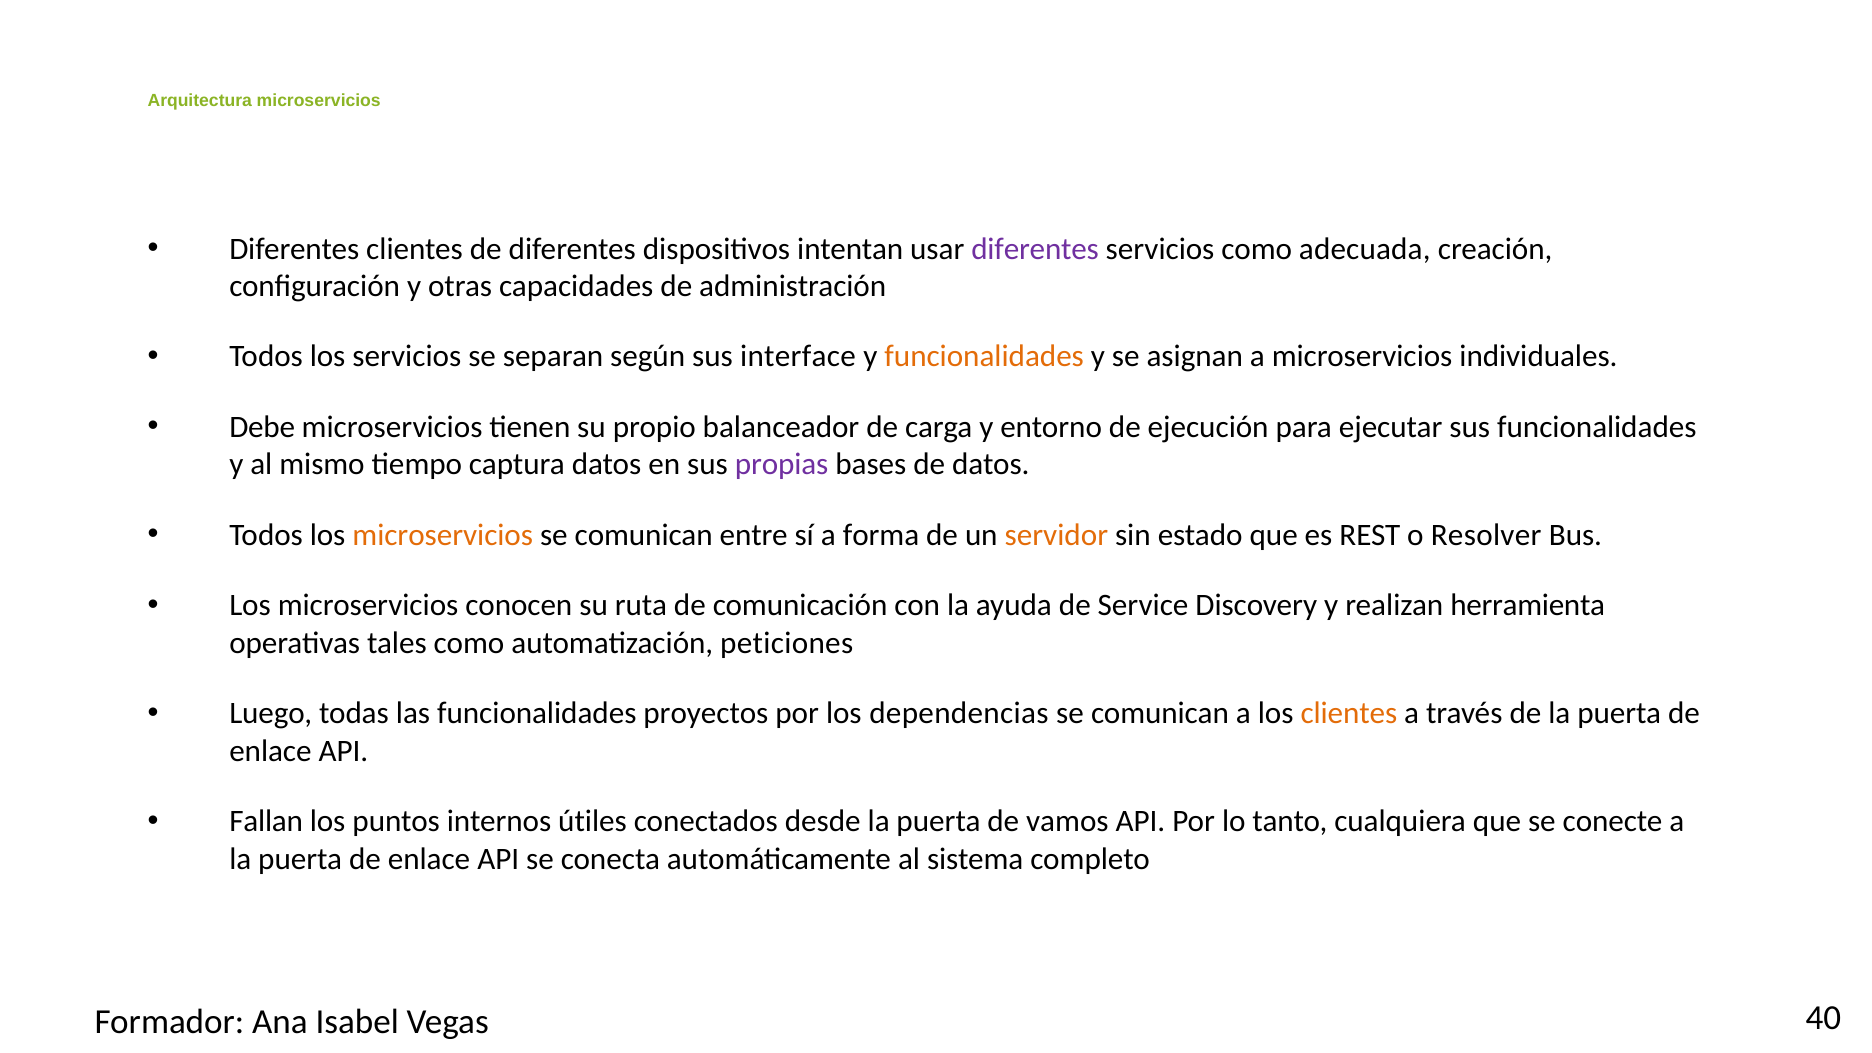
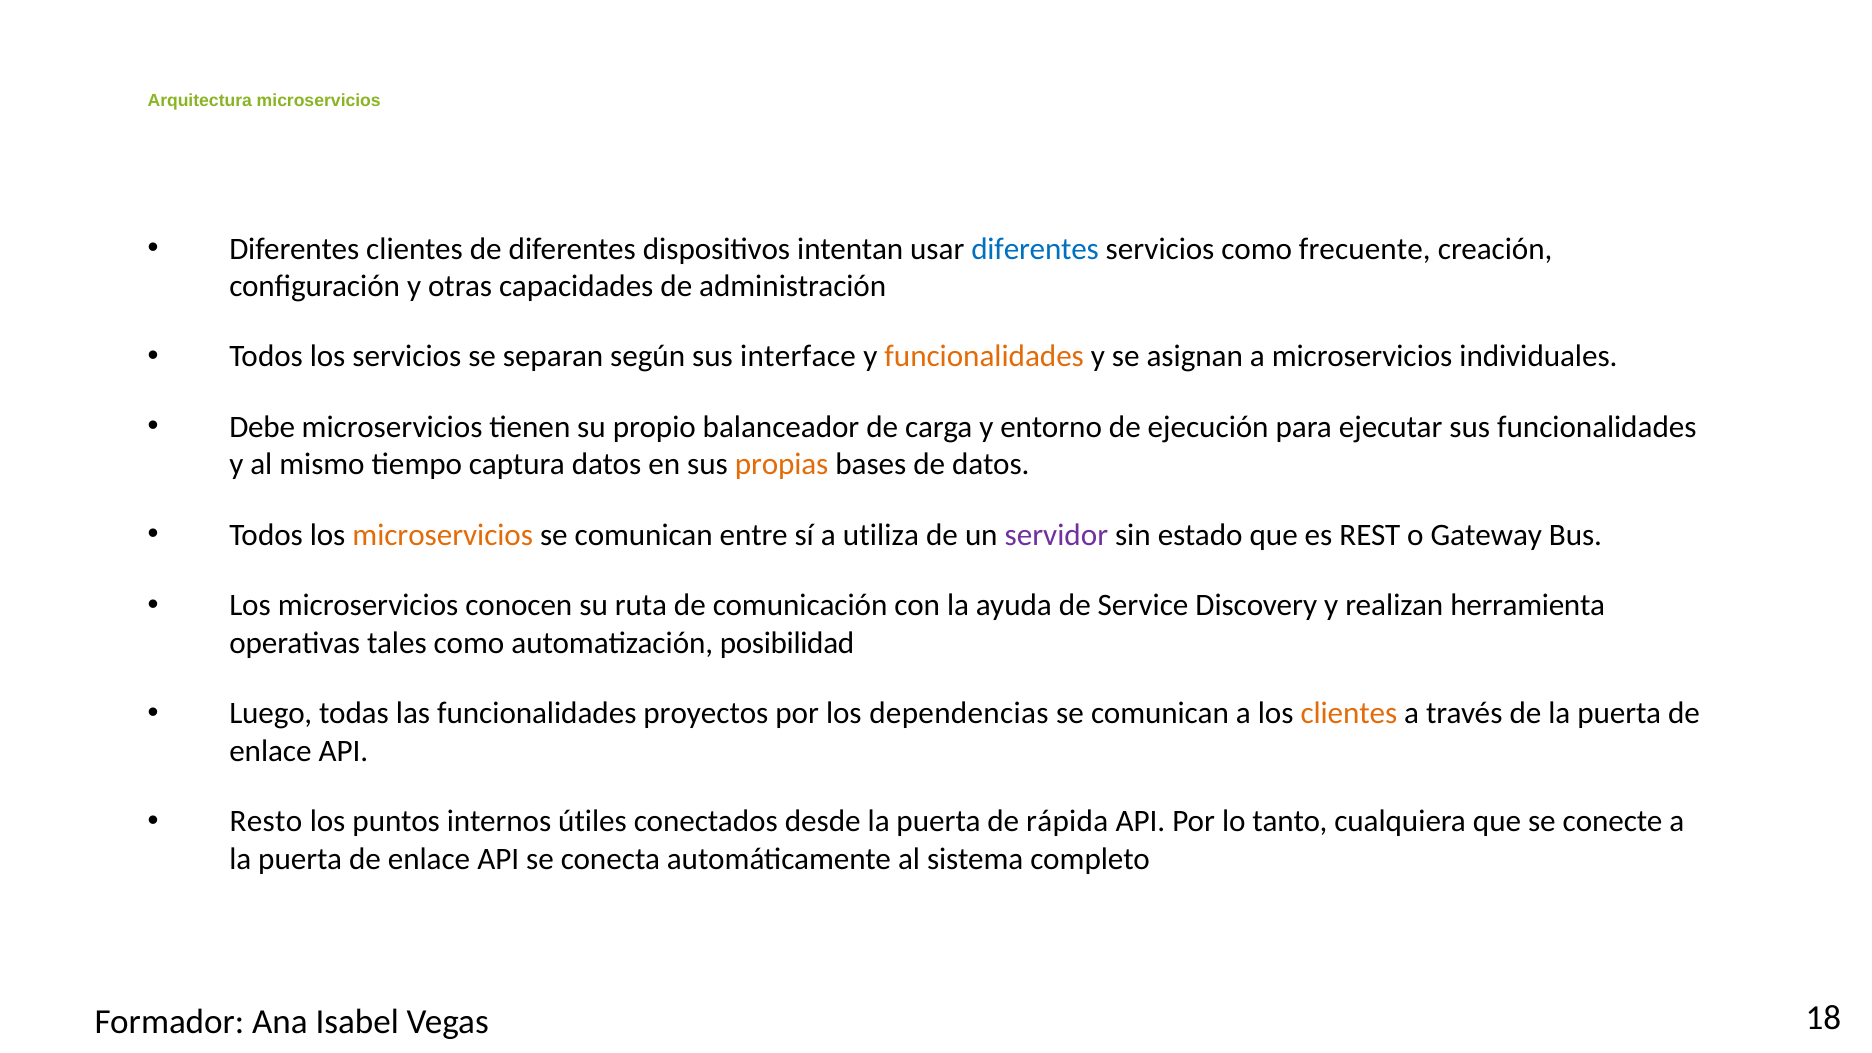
diferentes colour: purple -> blue (1035, 249)
adecuada: adecuada -> frecuente (1365, 249)
propias colour: purple -> orange (782, 465)
forma: forma -> utiliza (881, 535)
servidor colour: orange -> purple (1056, 535)
Resolver: Resolver -> Gateway (1486, 535)
peticiones: peticiones -> posibilidad (787, 643)
Fallan: Fallan -> Resto (266, 822)
vamos: vamos -> rápida (1067, 822)
40: 40 -> 18 (1823, 1018)
